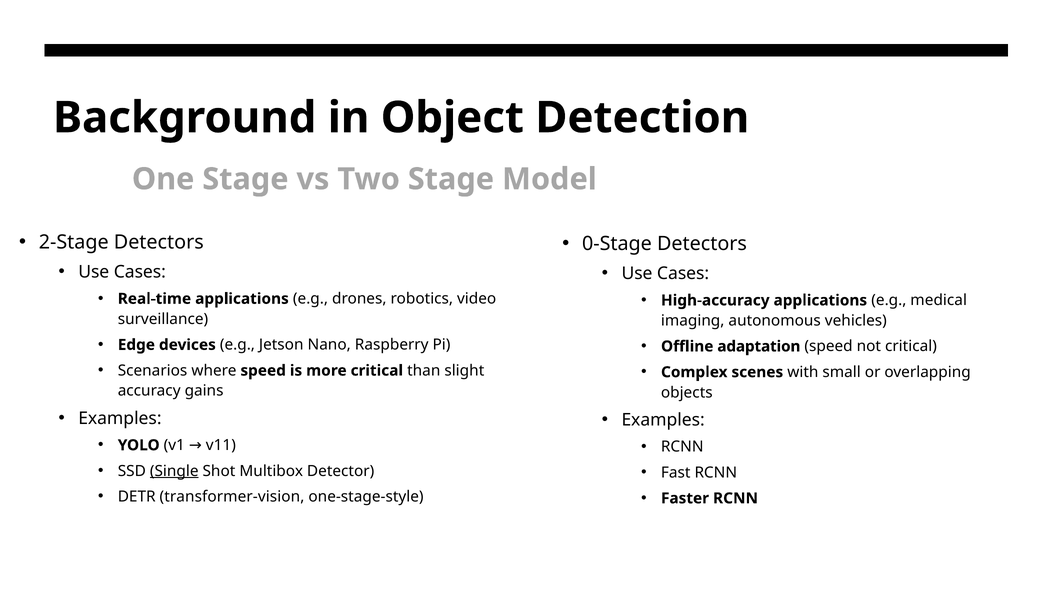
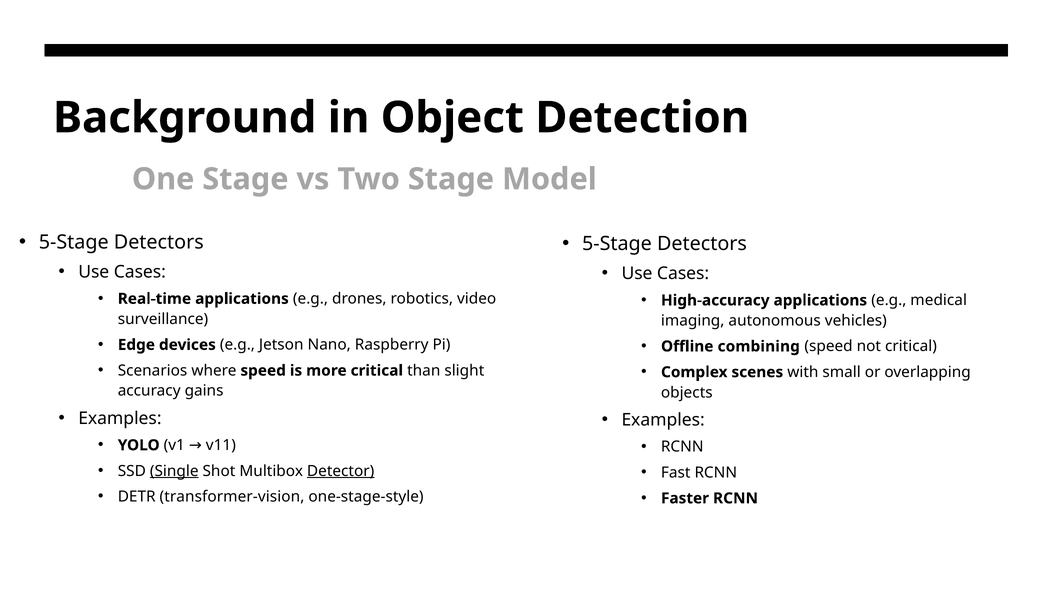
2-Stage: 2-Stage -> 5-Stage (74, 242)
0-Stage: 0-Stage -> 5-Stage (617, 244)
adaptation: adaptation -> combining (759, 347)
Detector underline: none -> present (341, 471)
